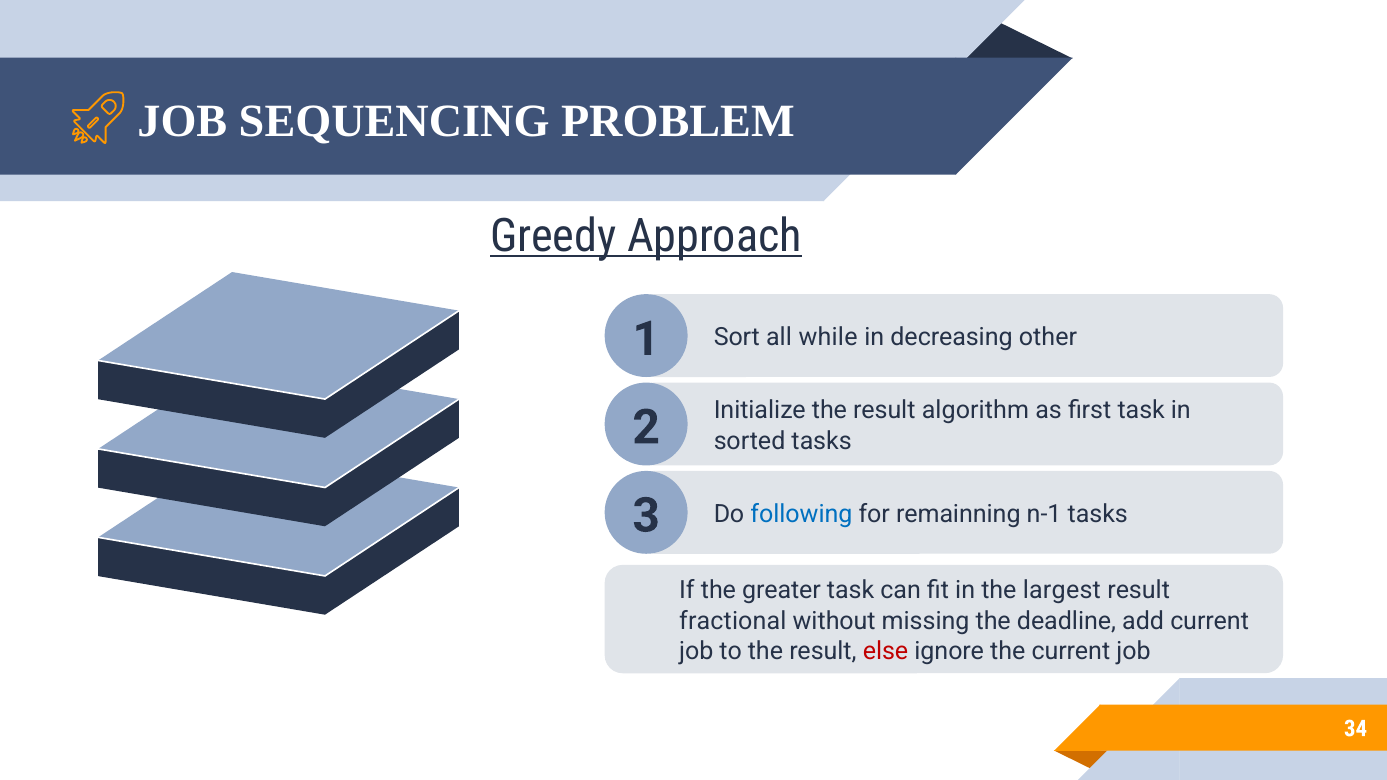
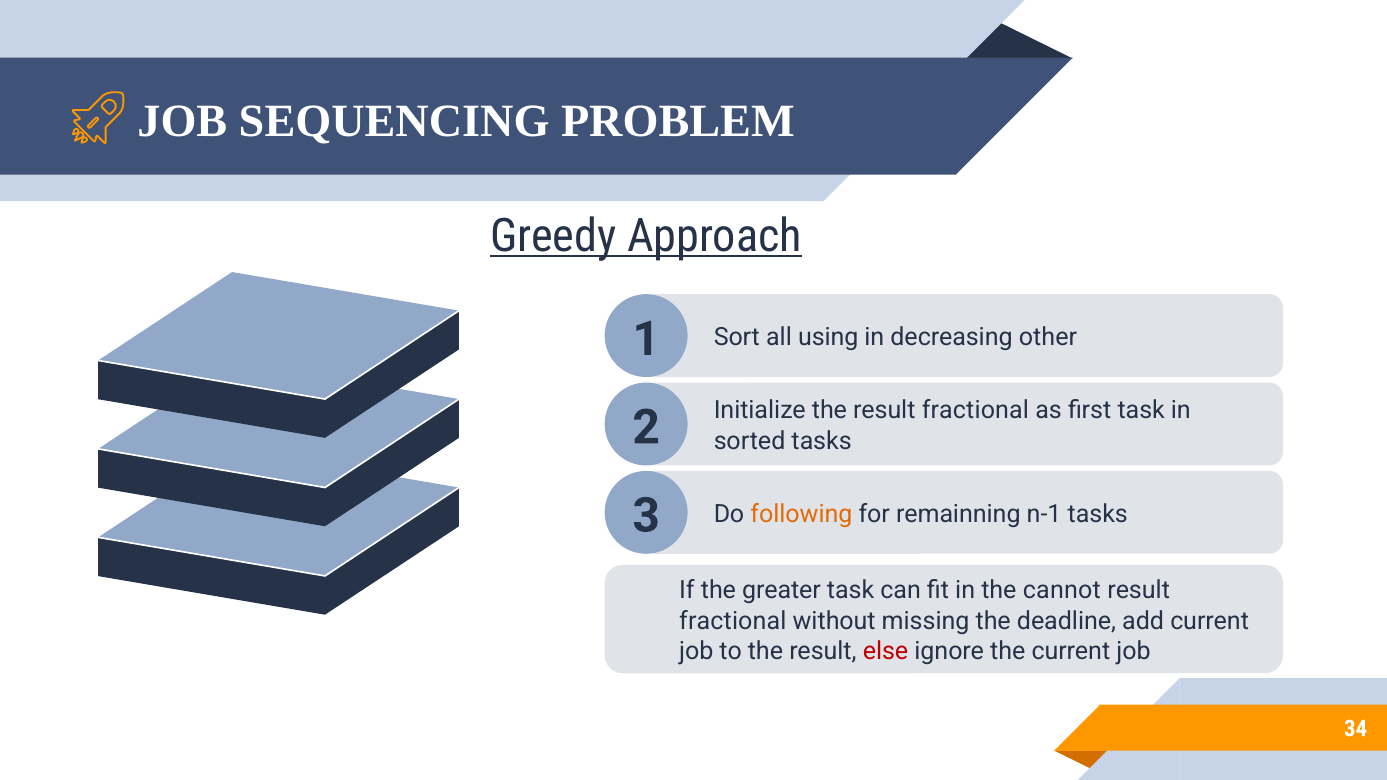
while: while -> using (828, 337)
the result algorithm: algorithm -> fractional (975, 411)
following colour: blue -> orange (801, 514)
largest: largest -> cannot (1062, 591)
